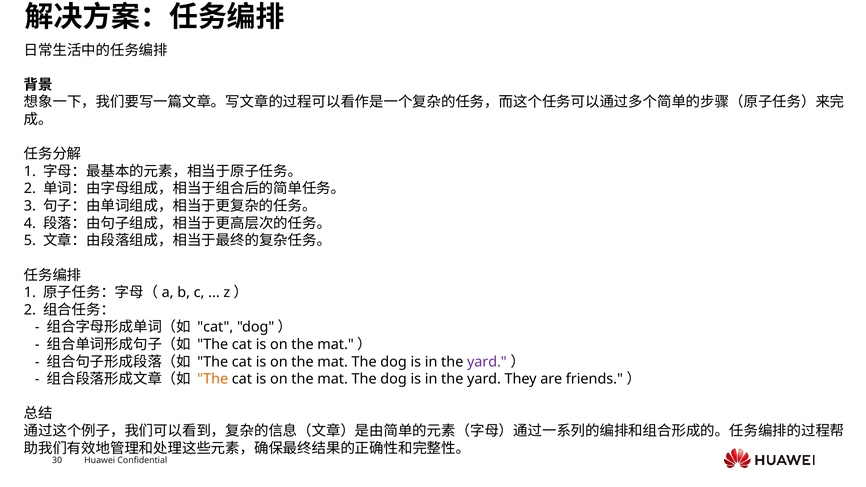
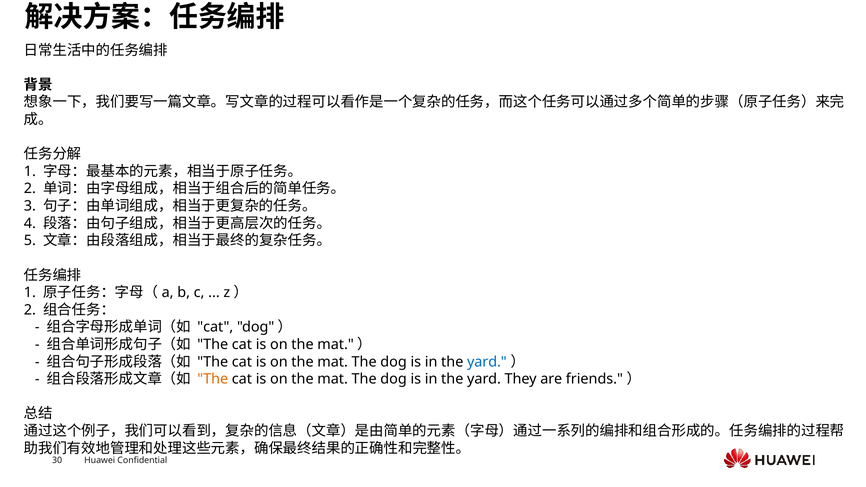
yard colour: purple -> blue (487, 362)
